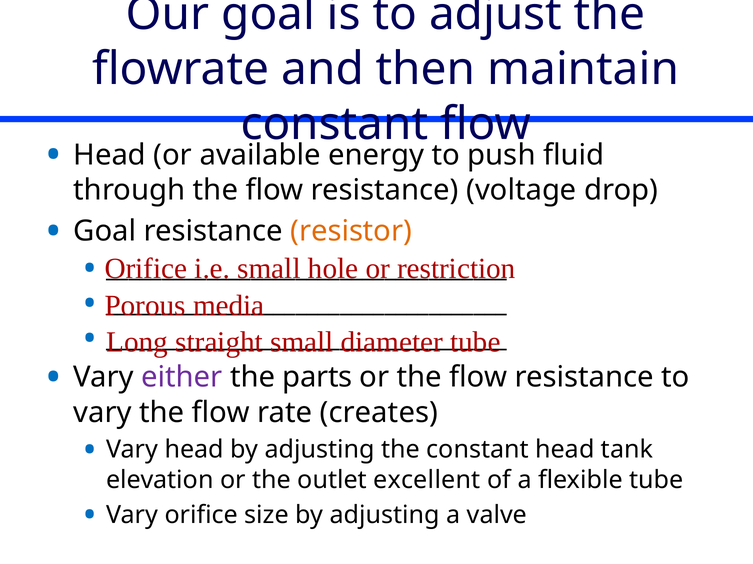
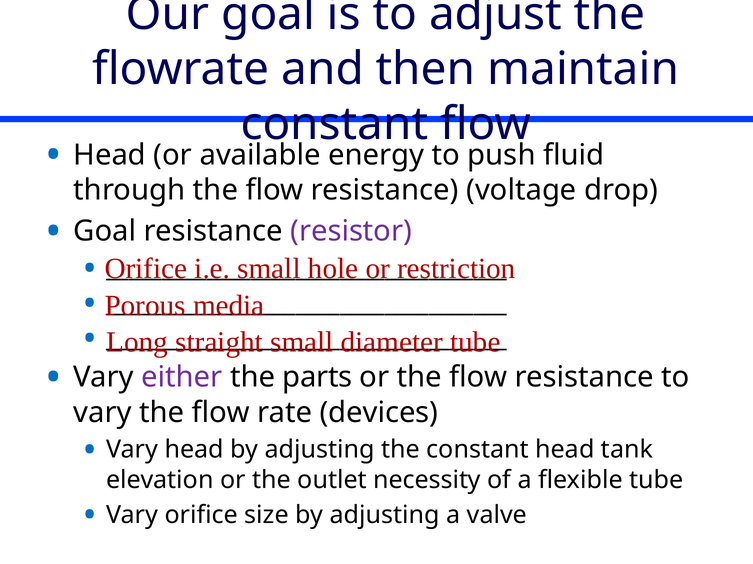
resistor colour: orange -> purple (351, 231)
creates: creates -> devices (379, 413)
excellent: excellent -> necessity (427, 480)
